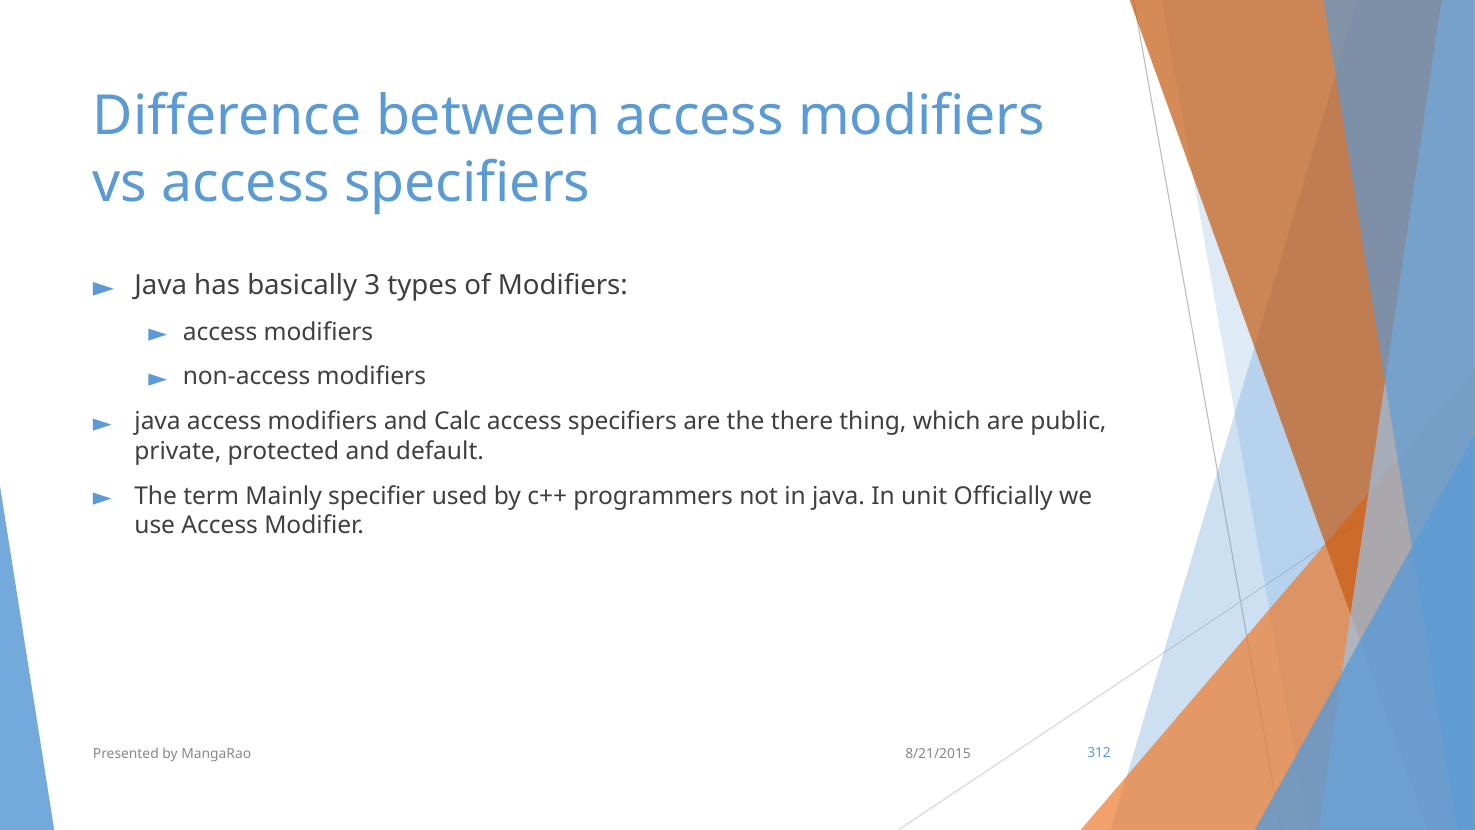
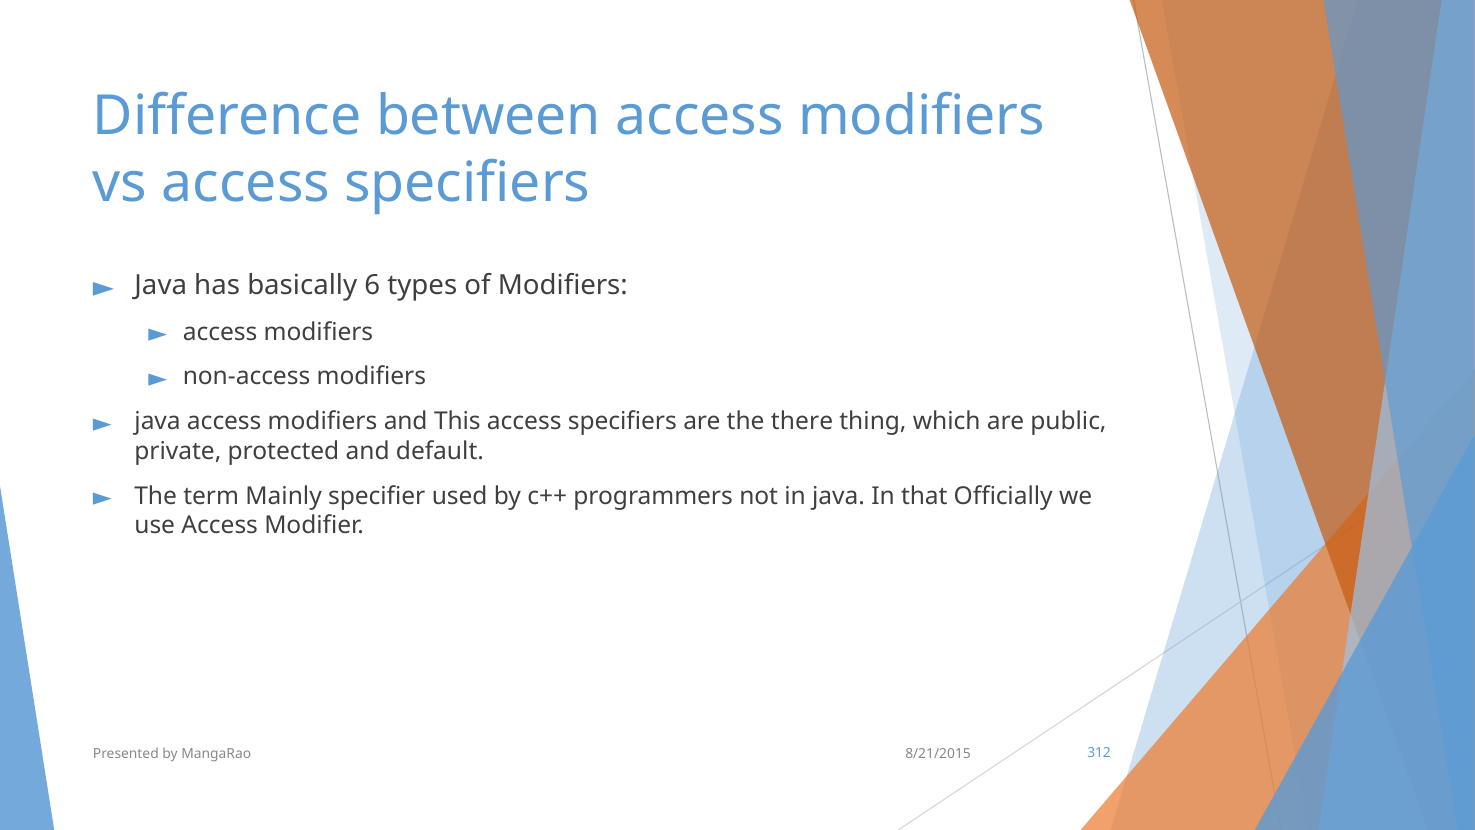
3: 3 -> 6 (372, 285)
Calc: Calc -> This (457, 422)
unit: unit -> that (924, 496)
